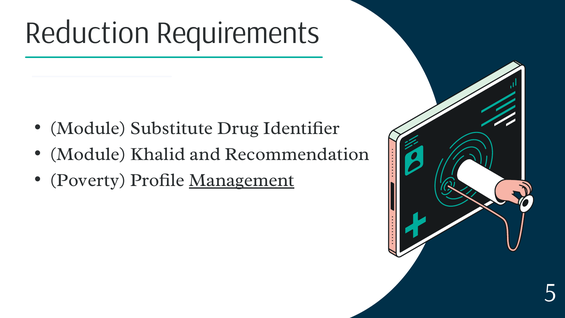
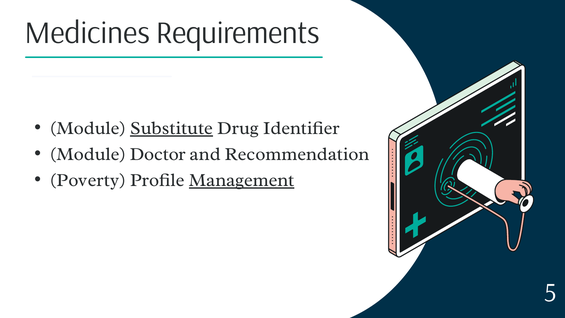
Reduction: Reduction -> Medicines (87, 33)
Substitute underline: none -> present (172, 128)
Khalid: Khalid -> Doctor (158, 154)
